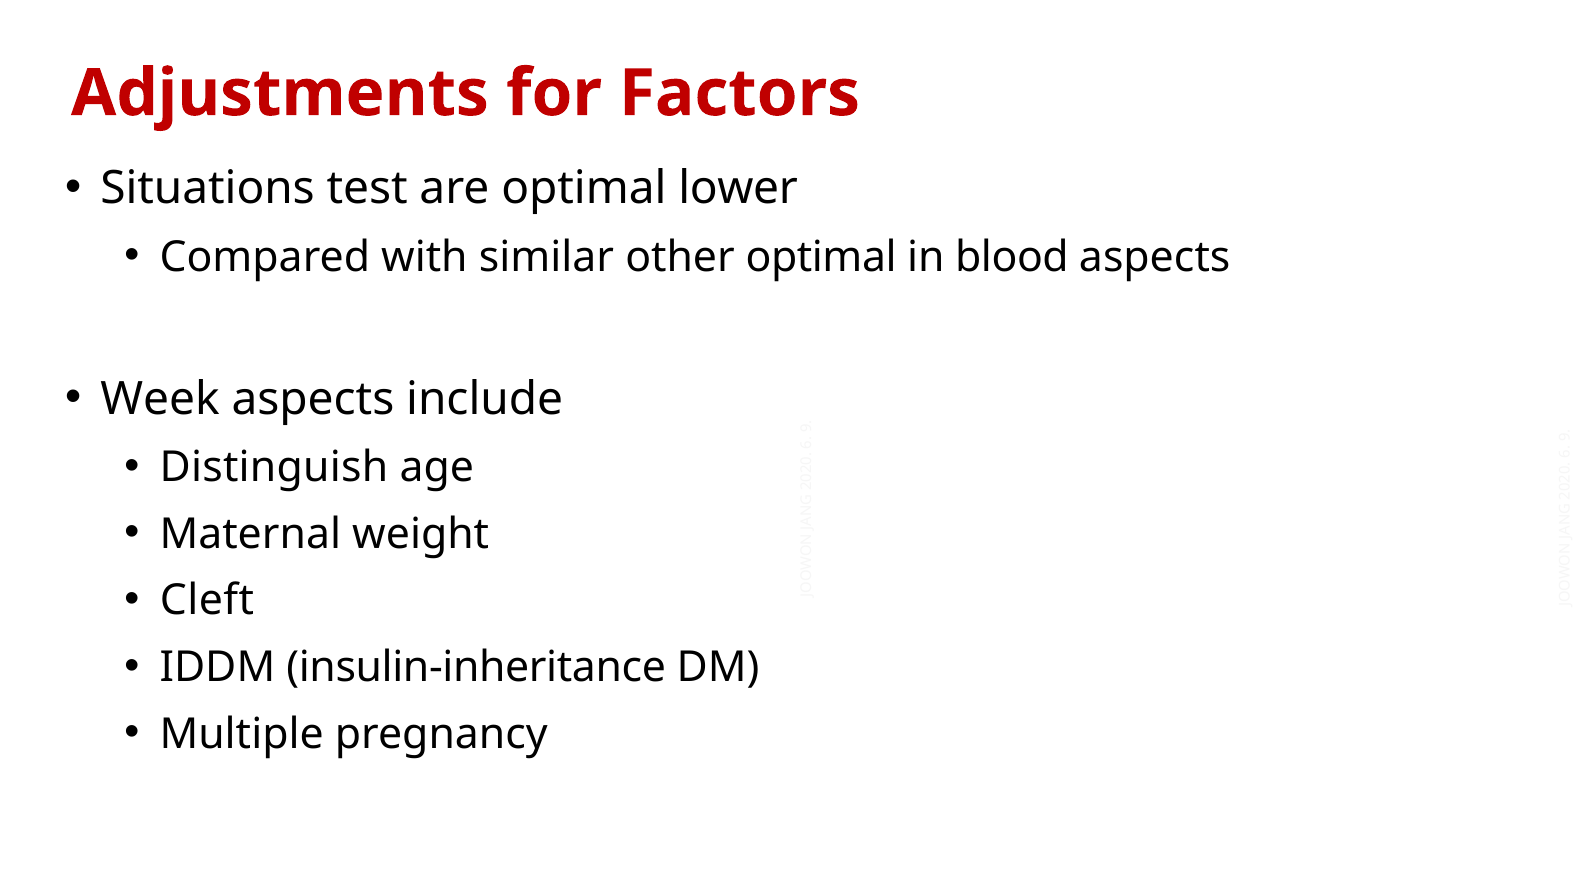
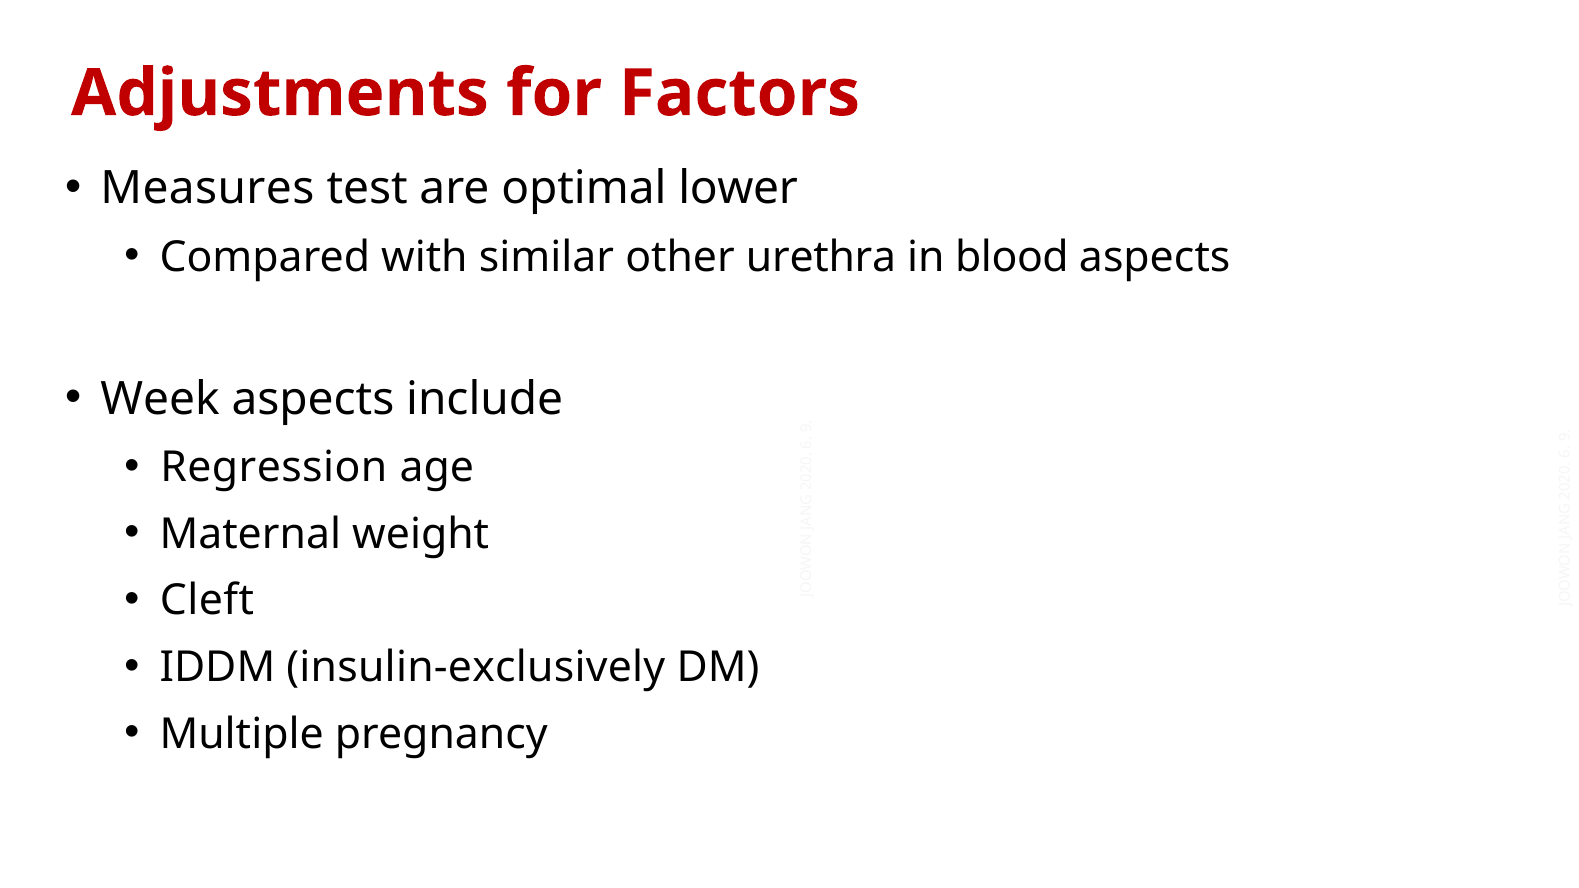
Situations: Situations -> Measures (207, 189)
other optimal: optimal -> urethra (821, 257)
Distinguish: Distinguish -> Regression (274, 467)
insulin-inheritance: insulin-inheritance -> insulin-exclusively (476, 667)
